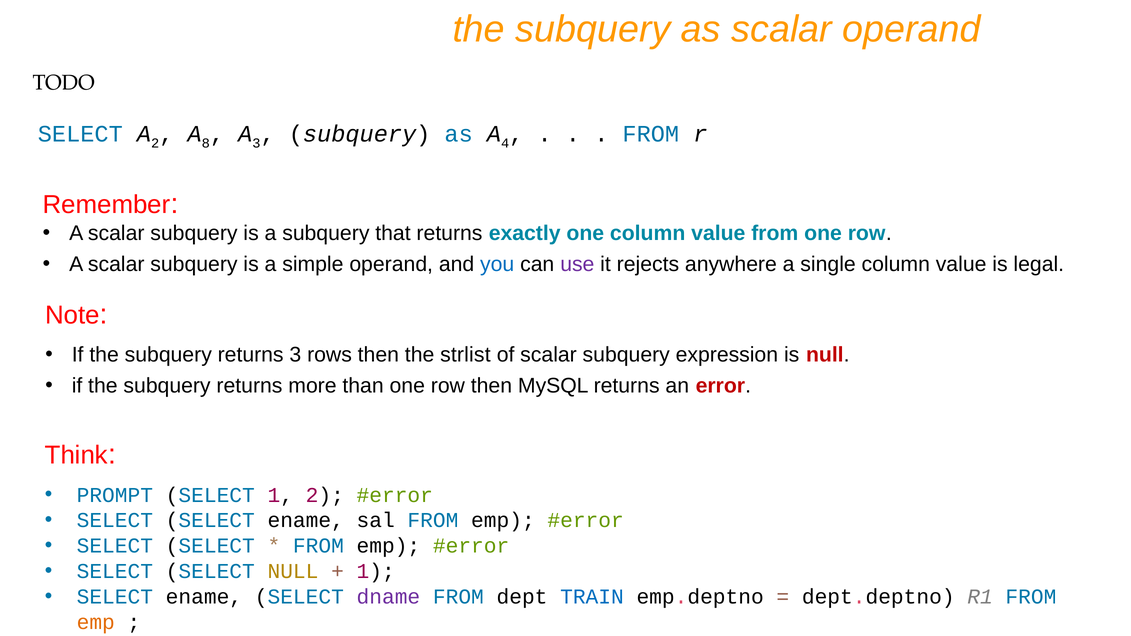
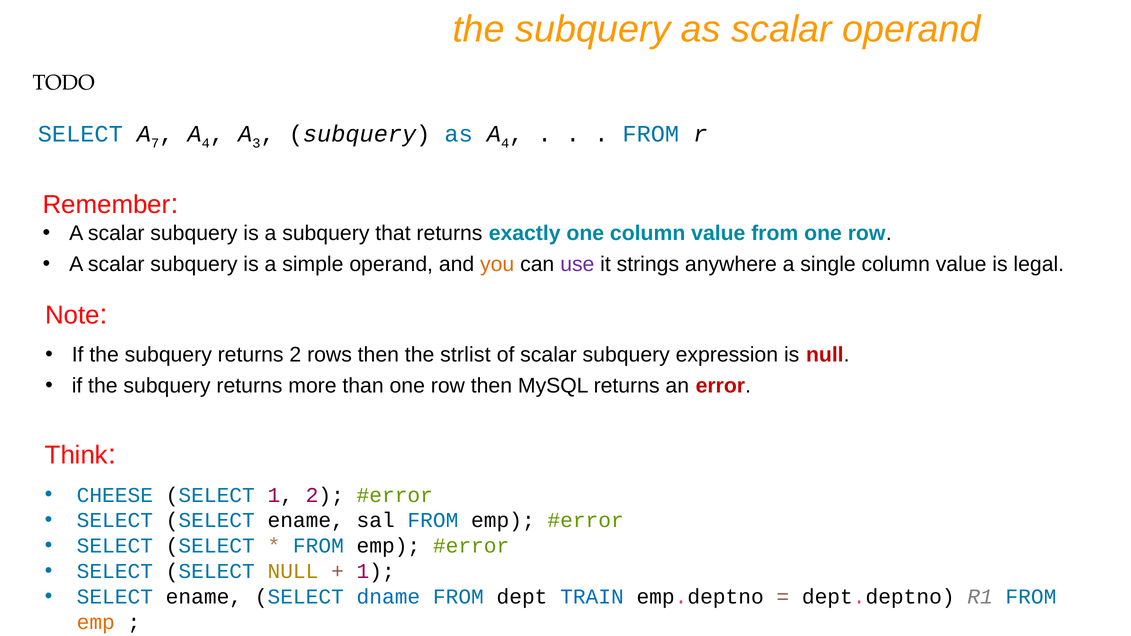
A 2: 2 -> 7 (155, 143)
8: 8 -> 4 (206, 143)
you colour: blue -> orange (497, 264)
rejects: rejects -> strings (648, 264)
returns 3: 3 -> 2 (295, 355)
PROMPT: PROMPT -> CHEESE (115, 495)
dname colour: purple -> blue (388, 597)
